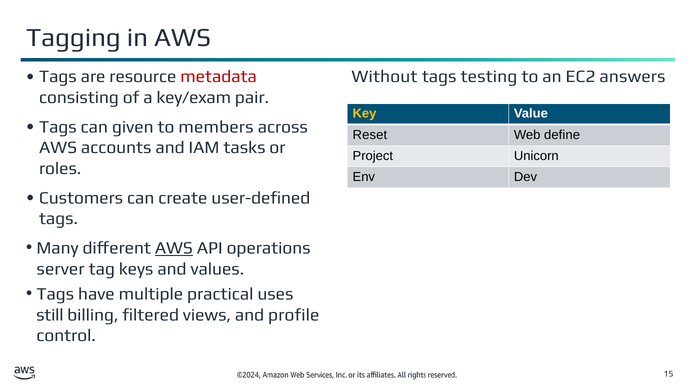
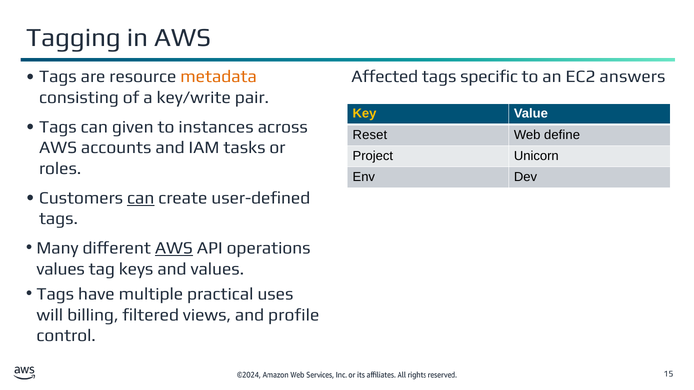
metadata colour: red -> orange (219, 77)
Without: Without -> Affected (385, 77)
testing: testing -> specific (489, 77)
key/exam: key/exam -> key/write (194, 98)
members: members -> instances (216, 127)
can underline: none -> present (141, 198)
server: server -> values (61, 269)
still: still -> will (50, 315)
